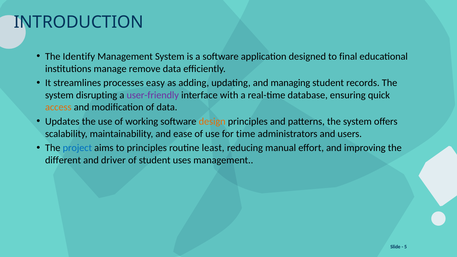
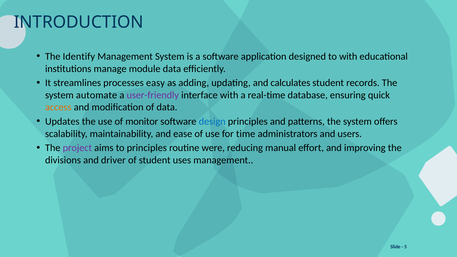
to final: final -> with (348, 56)
remove: remove -> module (145, 69)
managing: managing -> calculates (290, 83)
disrupting: disrupting -> automate (97, 95)
working: working -> monitor (142, 121)
design colour: orange -> blue (212, 121)
project colour: blue -> purple (77, 148)
least: least -> were (213, 148)
different: different -> divisions (63, 160)
